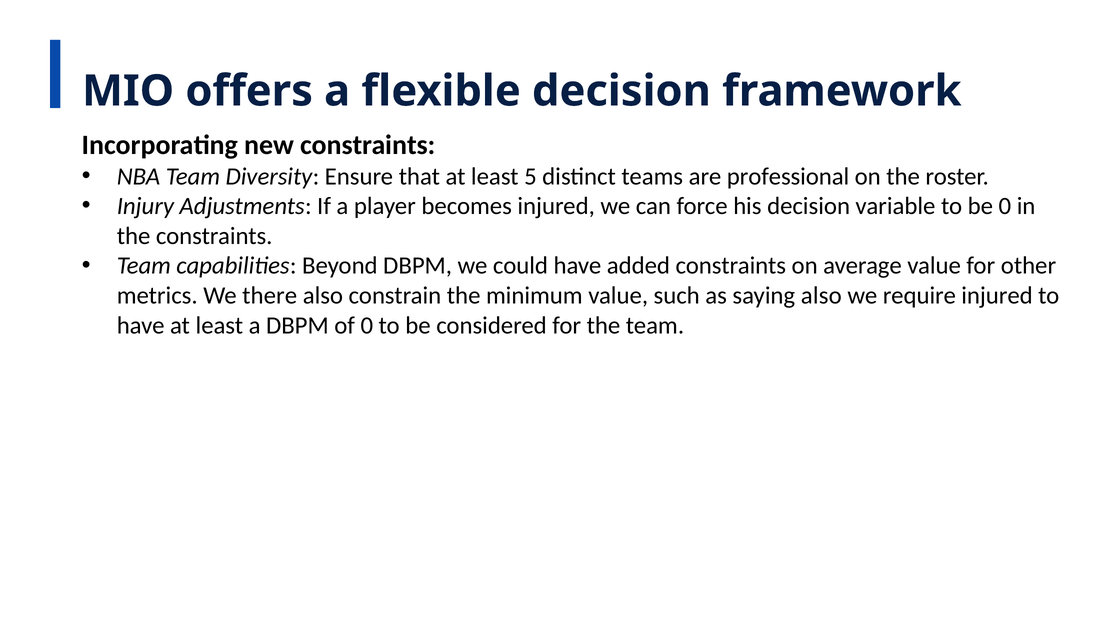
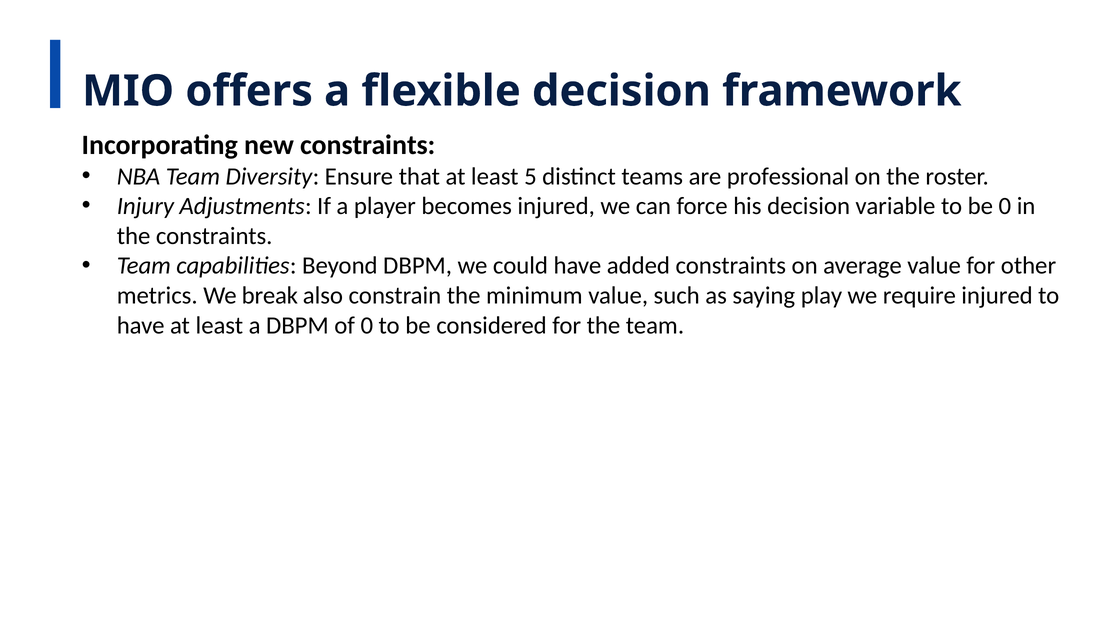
there: there -> break (270, 296)
saying also: also -> play (821, 296)
